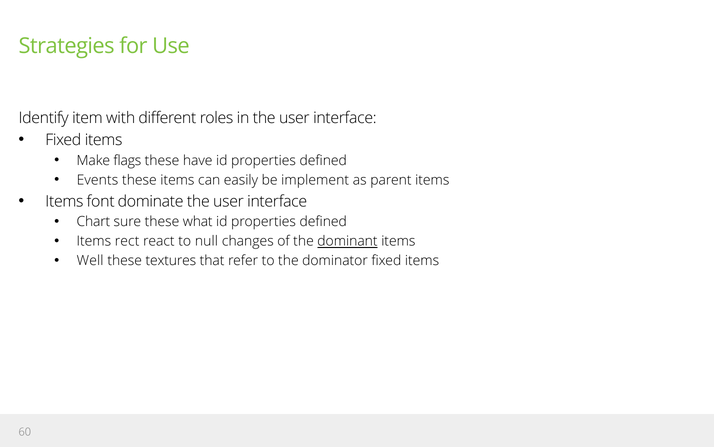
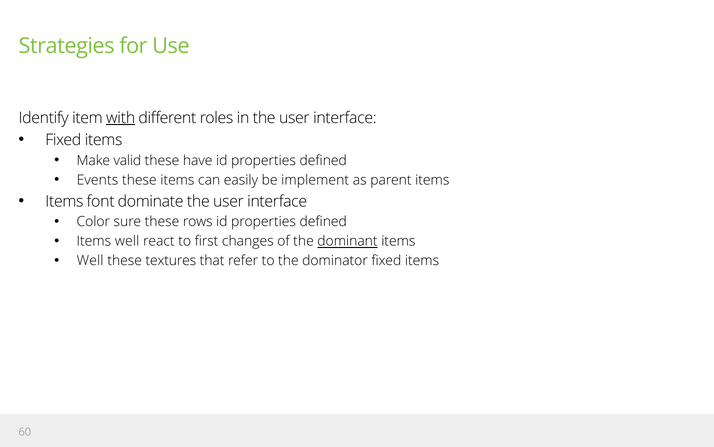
with underline: none -> present (121, 118)
flags: flags -> valid (127, 160)
Chart: Chart -> Color (93, 221)
what: what -> rows (198, 221)
Items rect: rect -> well (127, 241)
null: null -> first (206, 241)
